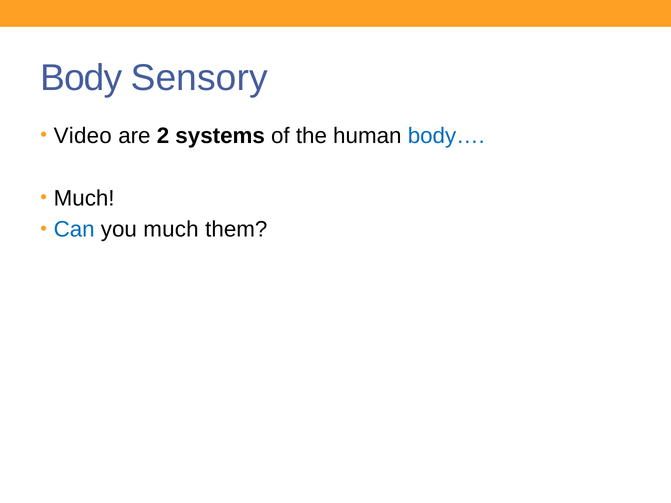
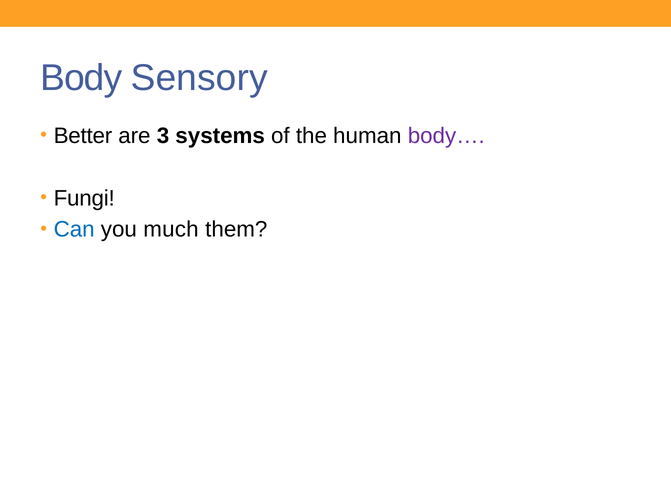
Video: Video -> Better (83, 136)
2: 2 -> 3 (163, 136)
body… colour: blue -> purple (446, 136)
Much: Much -> Fungi (84, 198)
